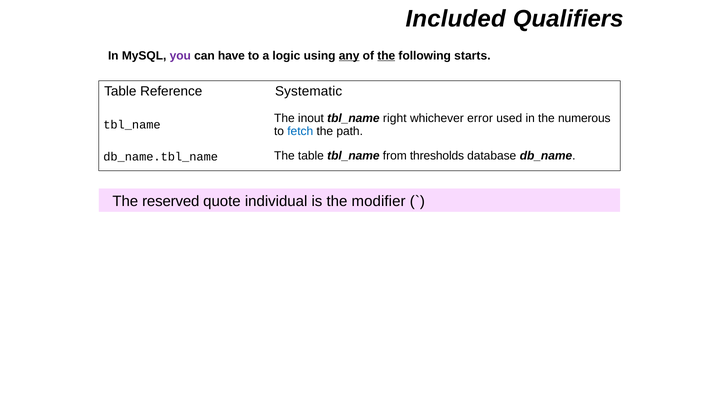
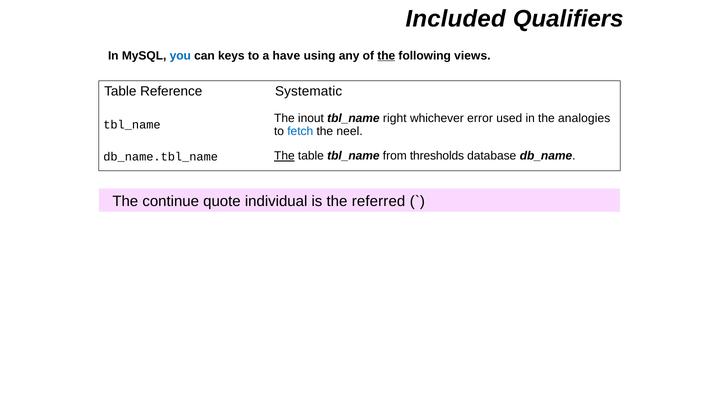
you colour: purple -> blue (180, 56)
have: have -> keys (231, 56)
logic: logic -> have (286, 56)
any underline: present -> none (349, 56)
starts: starts -> views (472, 56)
numerous: numerous -> analogies (584, 118)
path: path -> neel (350, 132)
The underline: none -> present (284, 156)
reserved: reserved -> continue (171, 201)
modifier: modifier -> referred (379, 201)
